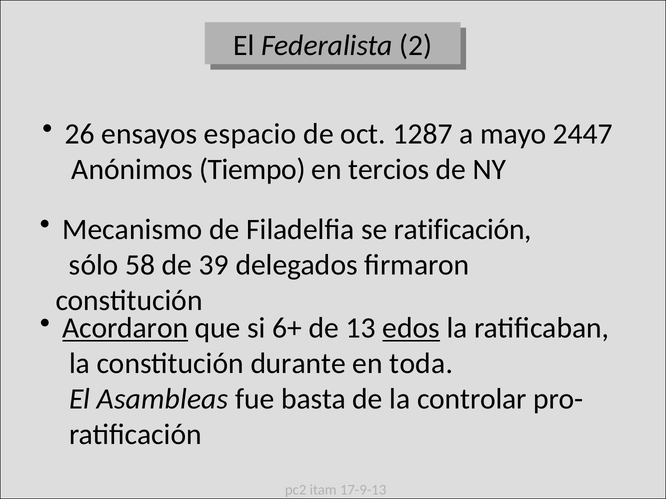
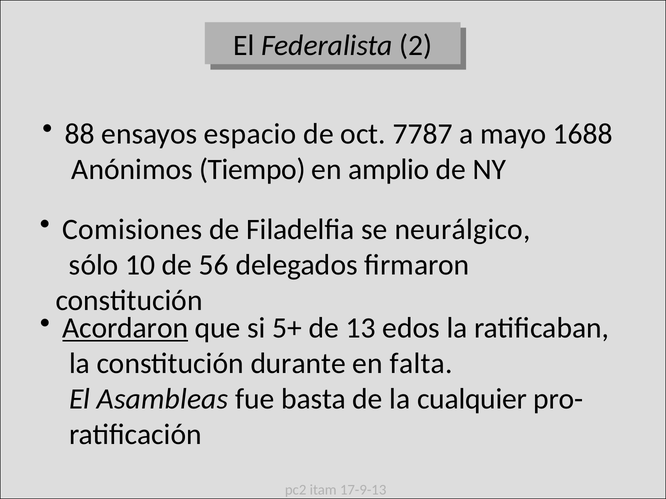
26: 26 -> 88 (80, 134)
1287: 1287 -> 7787 (423, 134)
2447: 2447 -> 1688 (583, 134)
tercios: tercios -> amplio (389, 170)
Mecanismo: Mecanismo -> Comisiones (132, 230)
se ratificación: ratificación -> neurálgico (463, 230)
58: 58 -> 10 (140, 265)
39: 39 -> 56 (214, 265)
6+: 6+ -> 5+ (287, 328)
edos underline: present -> none (411, 328)
toda: toda -> falta (421, 364)
controlar: controlar -> cualquier (472, 399)
